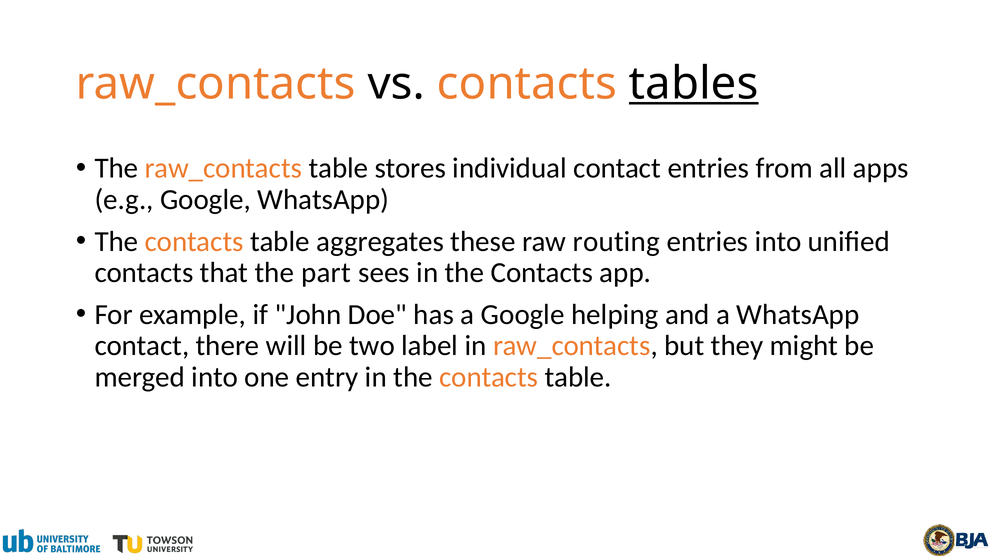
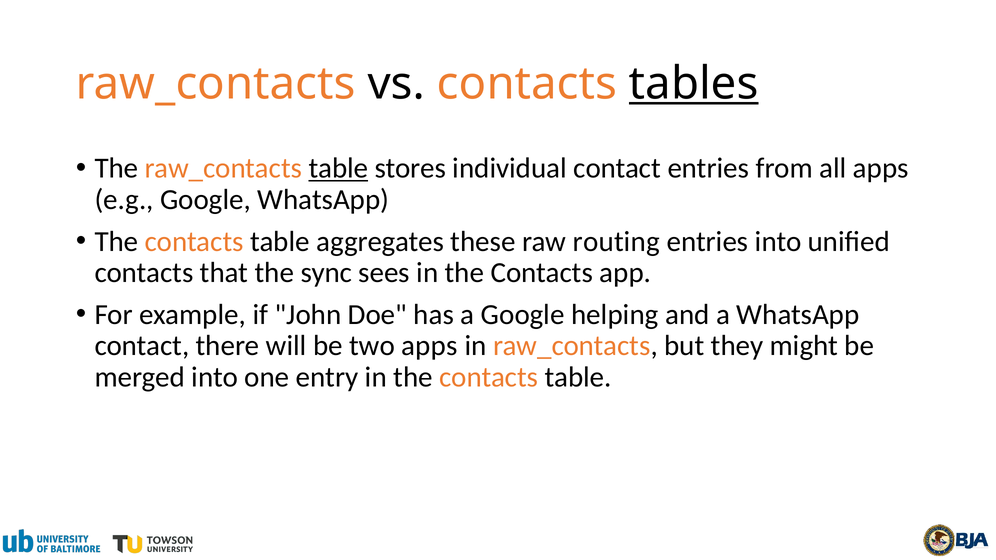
table underline: none -> present (338, 168)
part: part -> sync (326, 273)
two label: label -> apps (430, 346)
